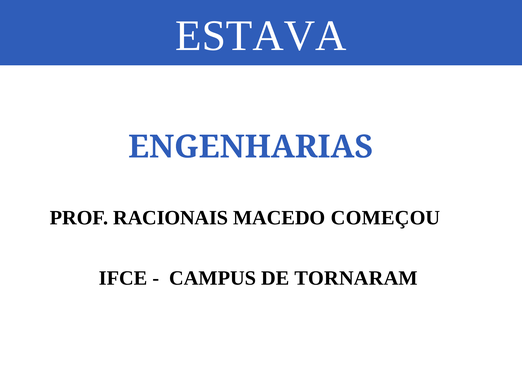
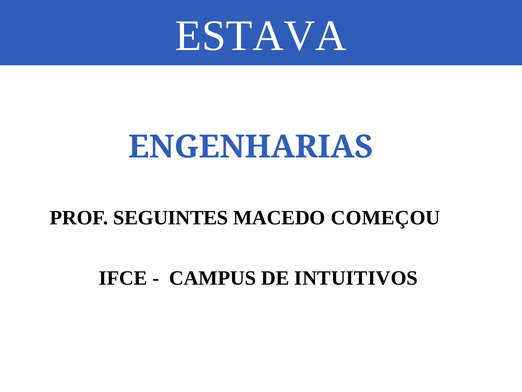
RACIONAIS: RACIONAIS -> SEGUINTES (171, 217)
TORNARAM: TORNARAM -> INTUITIVOS (356, 278)
